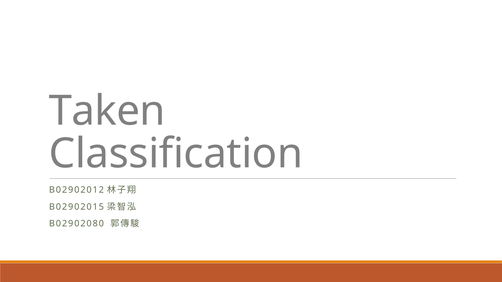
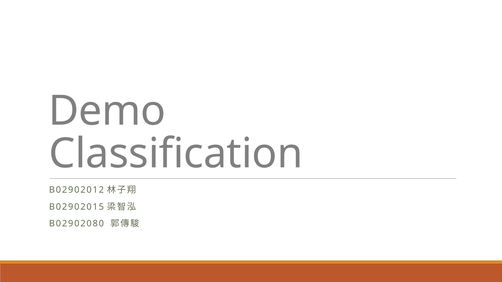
Taken: Taken -> Demo (107, 111)
